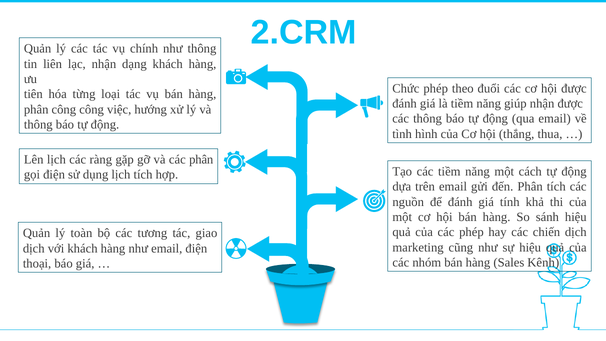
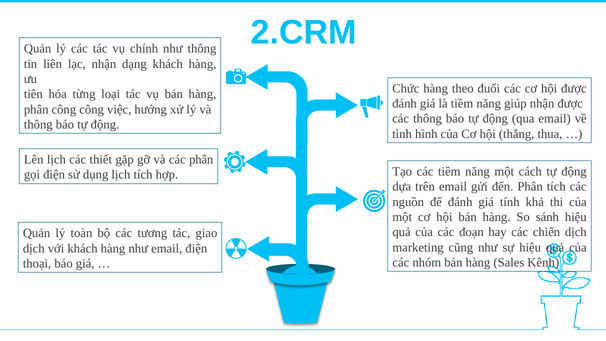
Chức phép: phép -> hàng (436, 88)
ràng: ràng -> thiết (101, 160)
các phép: phép -> đoạn (471, 232)
